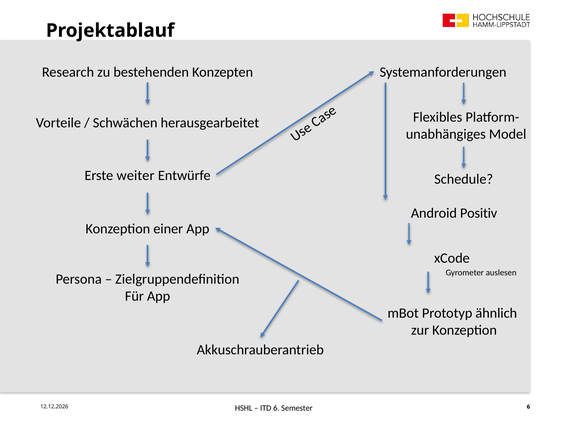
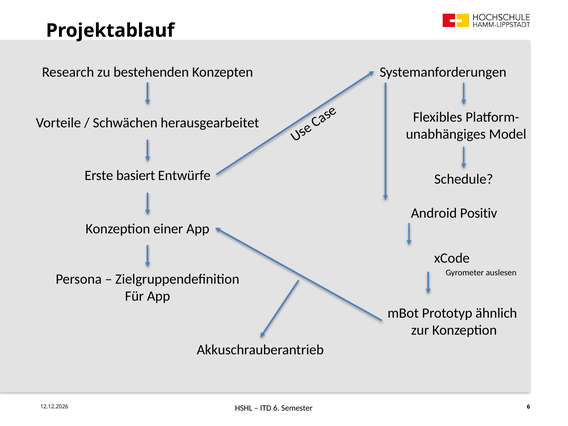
weiter: weiter -> basiert (136, 175)
